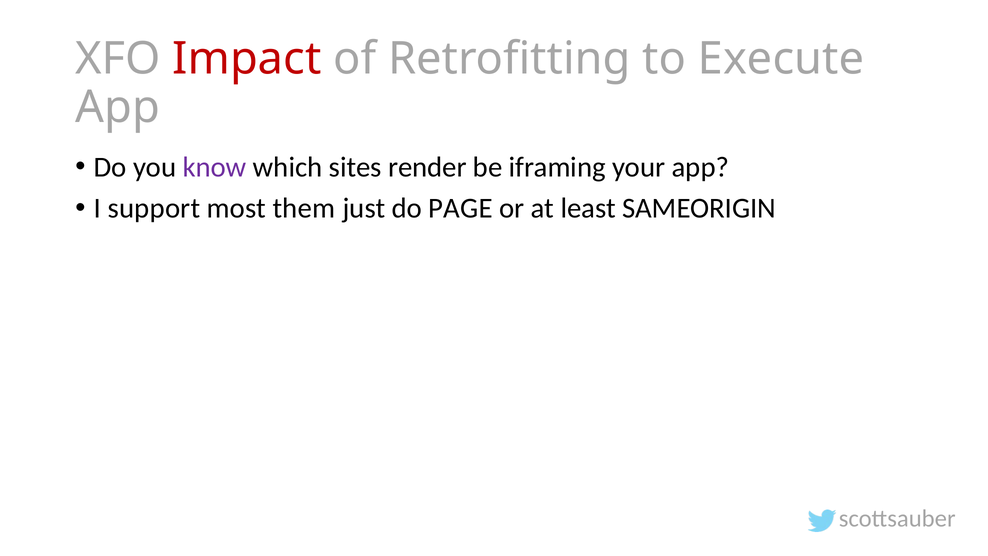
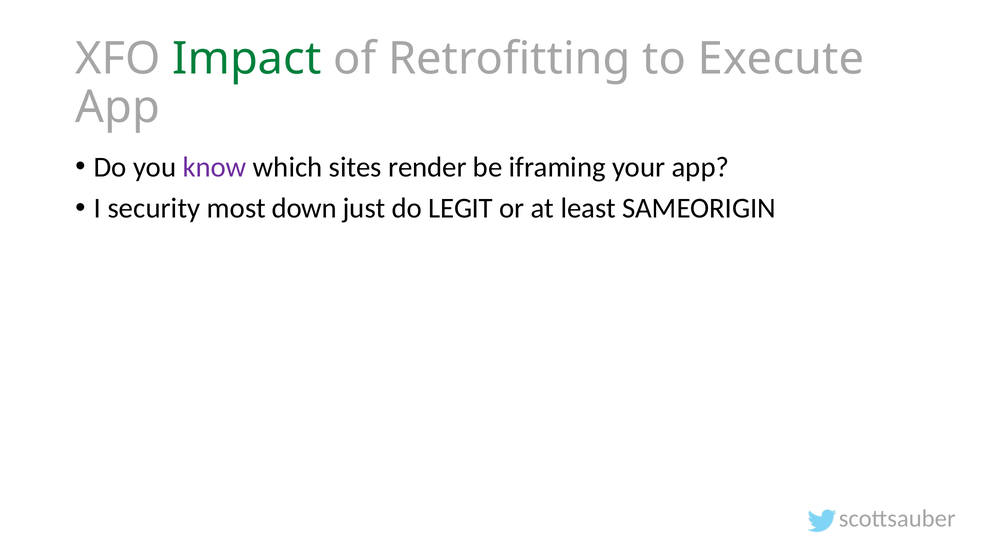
Impact colour: red -> green (247, 59)
support: support -> security (154, 208)
them: them -> down (304, 208)
PAGE: PAGE -> LEGIT (461, 208)
